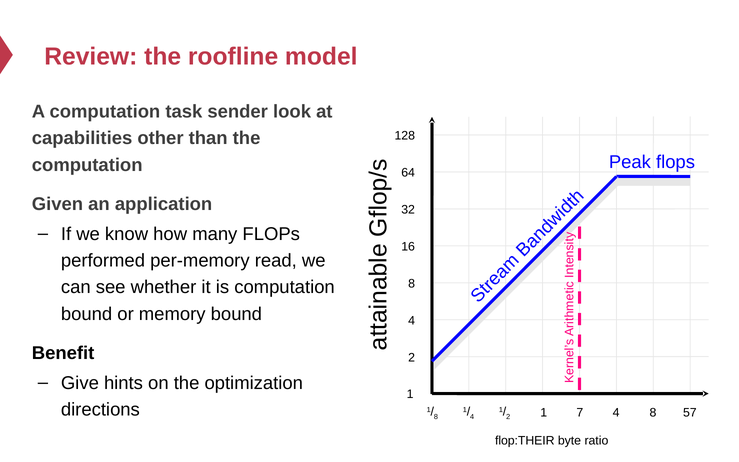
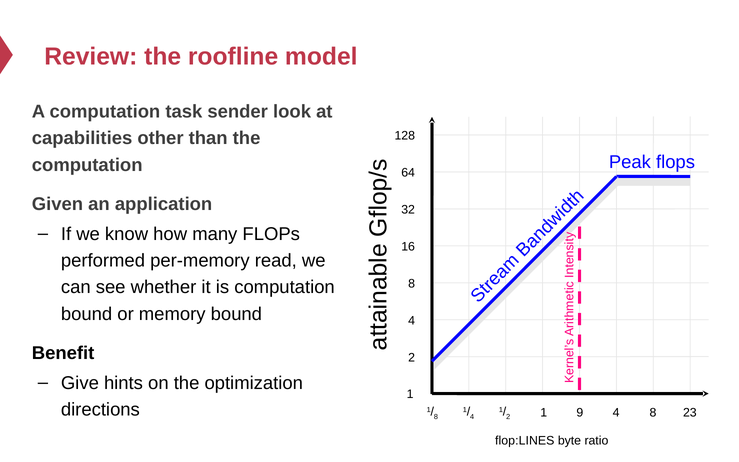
7: 7 -> 9 (580, 413)
57: 57 -> 23 (690, 413)
flop:THEIR: flop:THEIR -> flop:LINES (525, 441)
